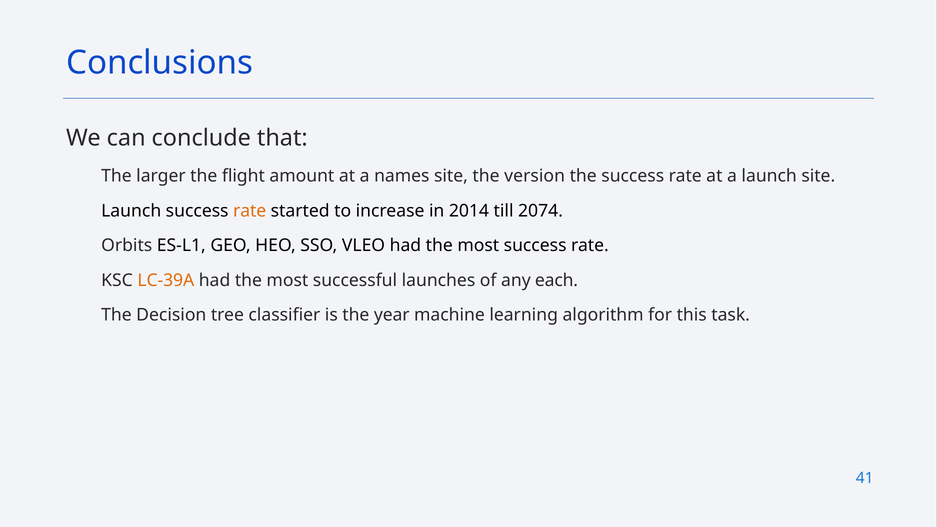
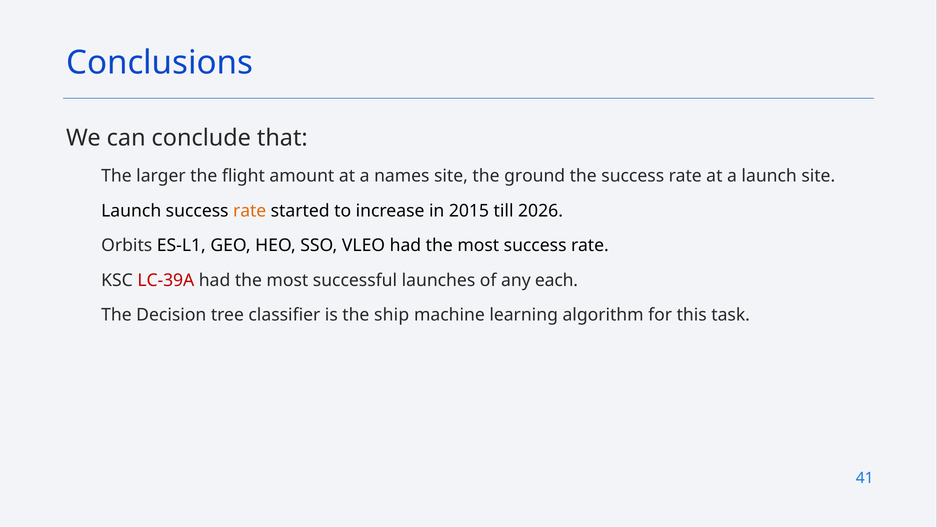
version: version -> ground (535, 176)
2014: 2014 -> 2015 (469, 211)
2074: 2074 -> 2026 (541, 211)
LC-39A colour: orange -> red (166, 280)
year: year -> ship (392, 315)
